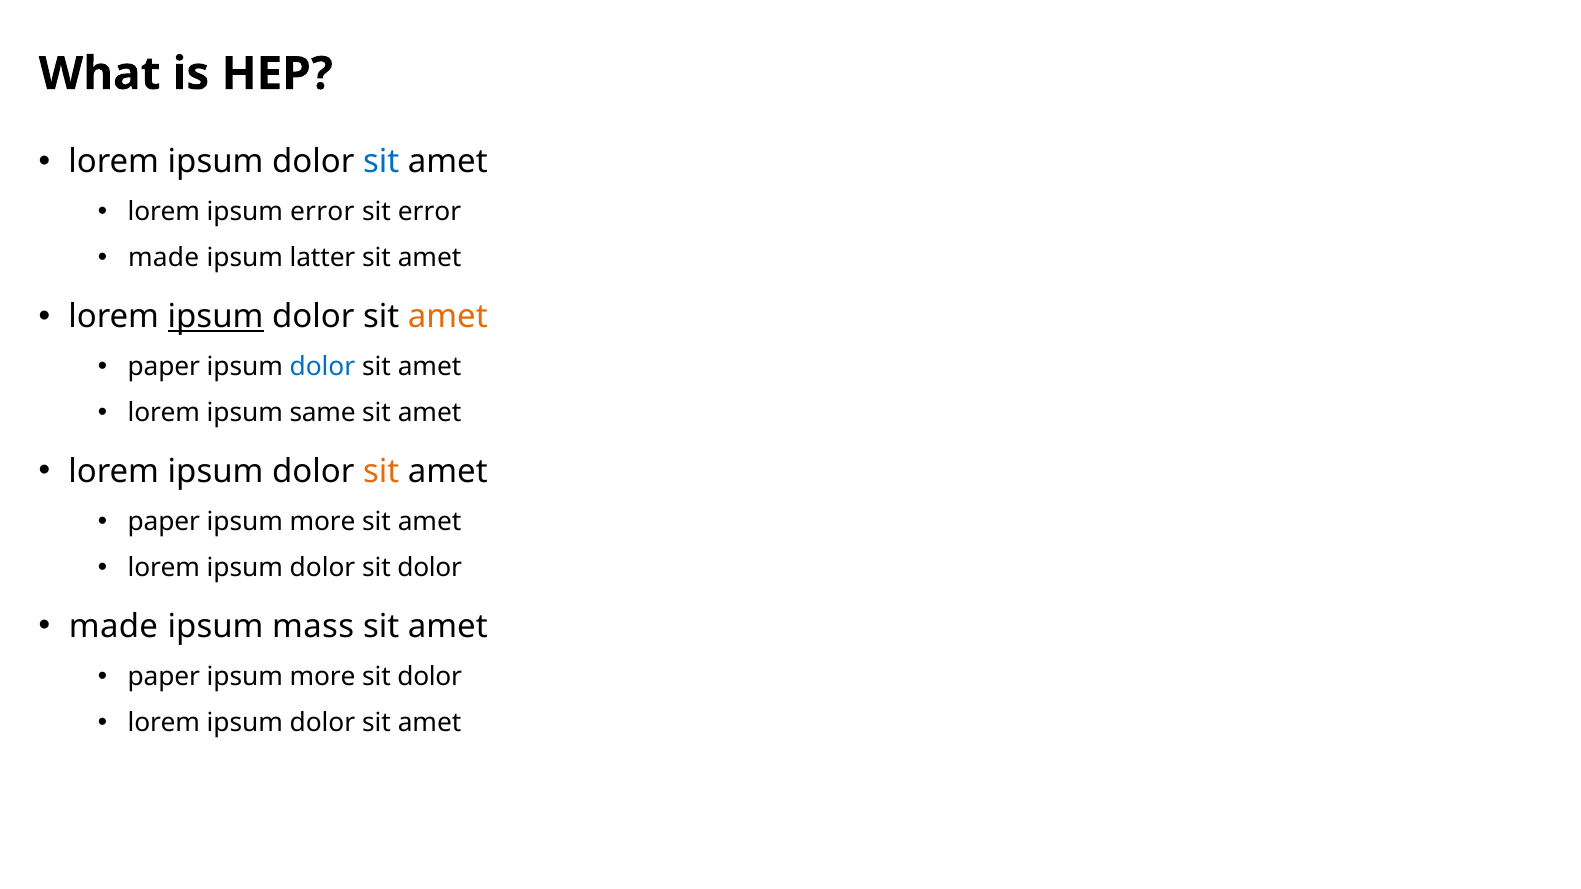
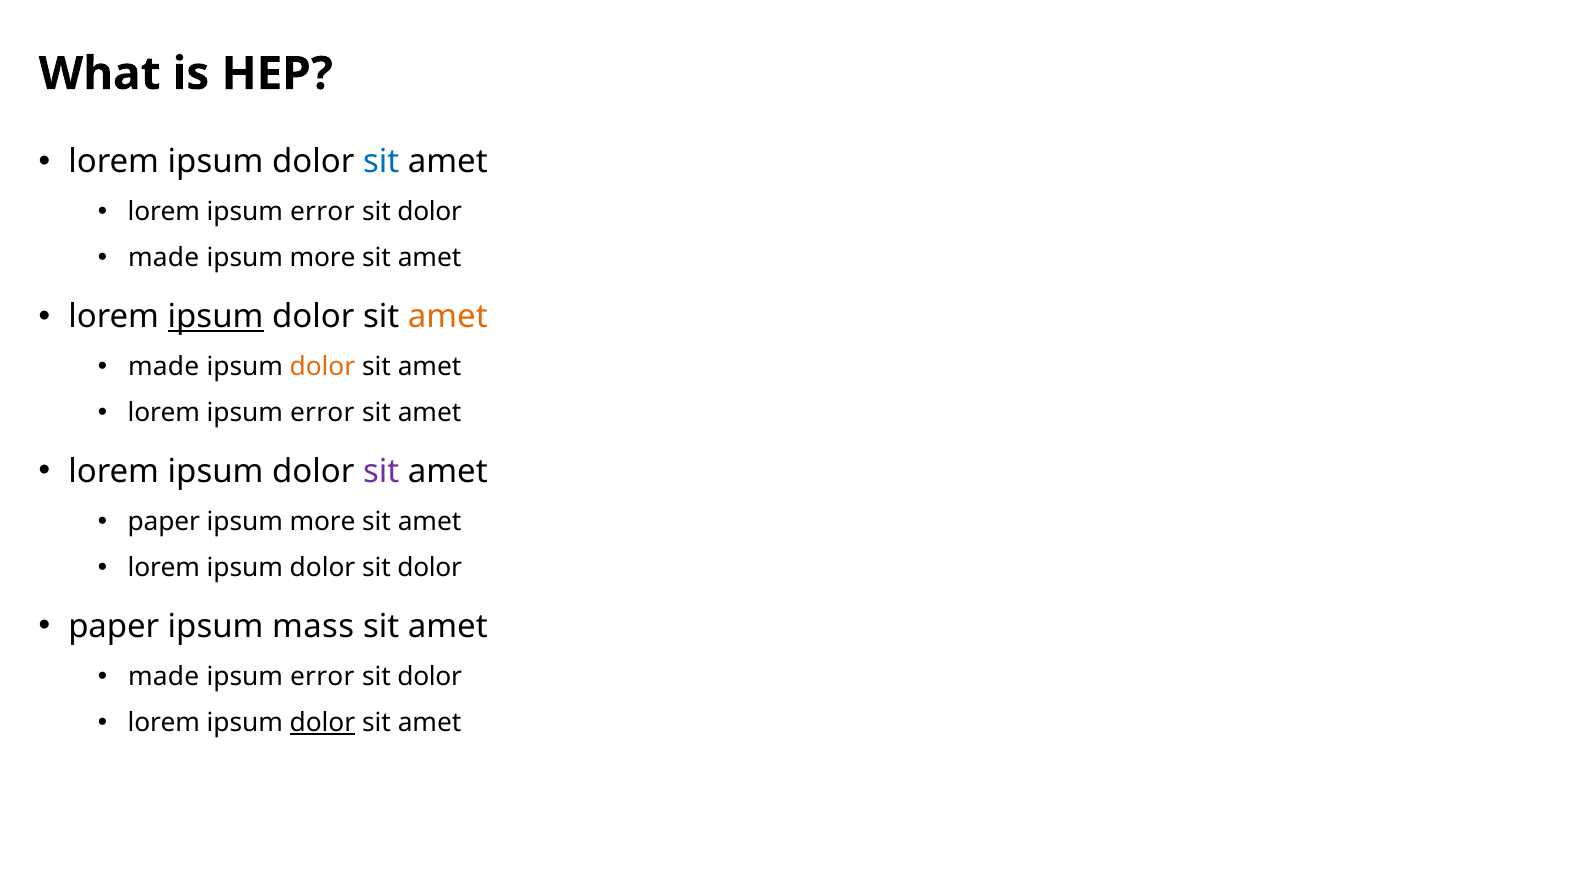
error: error -> dolor (430, 212)
latter: latter -> more (323, 258)
paper: paper -> made (164, 367)
dolor colour: blue -> orange (322, 367)
same: same -> error (322, 413)
sit colour: orange -> purple (381, 472)
made: made -> paper (114, 627)
paper: paper -> made (164, 677)
more: more -> error (322, 677)
dolor underline: none -> present (322, 723)
